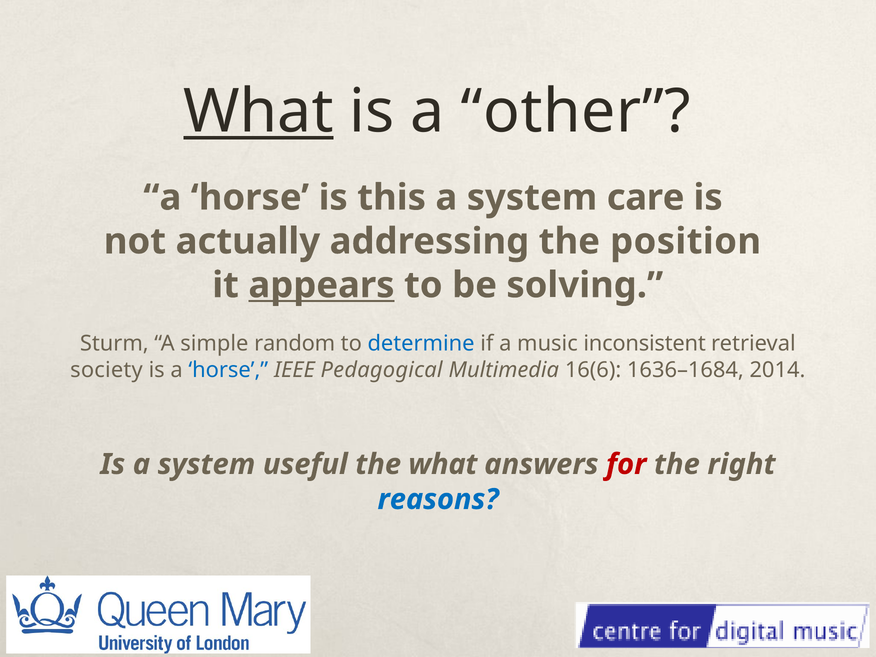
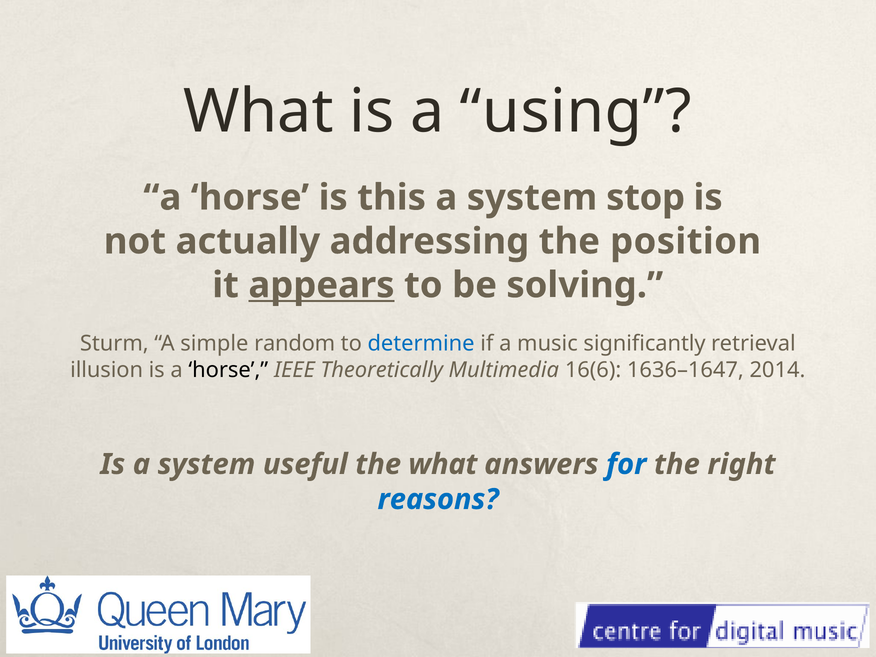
What underline: present -> none (258, 111)
other: other -> using (576, 111)
care: care -> stop (646, 198)
inconsistent: inconsistent -> significantly (645, 344)
society: society -> illusion (107, 370)
horse colour: blue -> black (228, 370)
Pedagogical: Pedagogical -> Theoretically (382, 370)
1636–1684: 1636–1684 -> 1636–1647 (685, 370)
for colour: red -> blue (626, 464)
